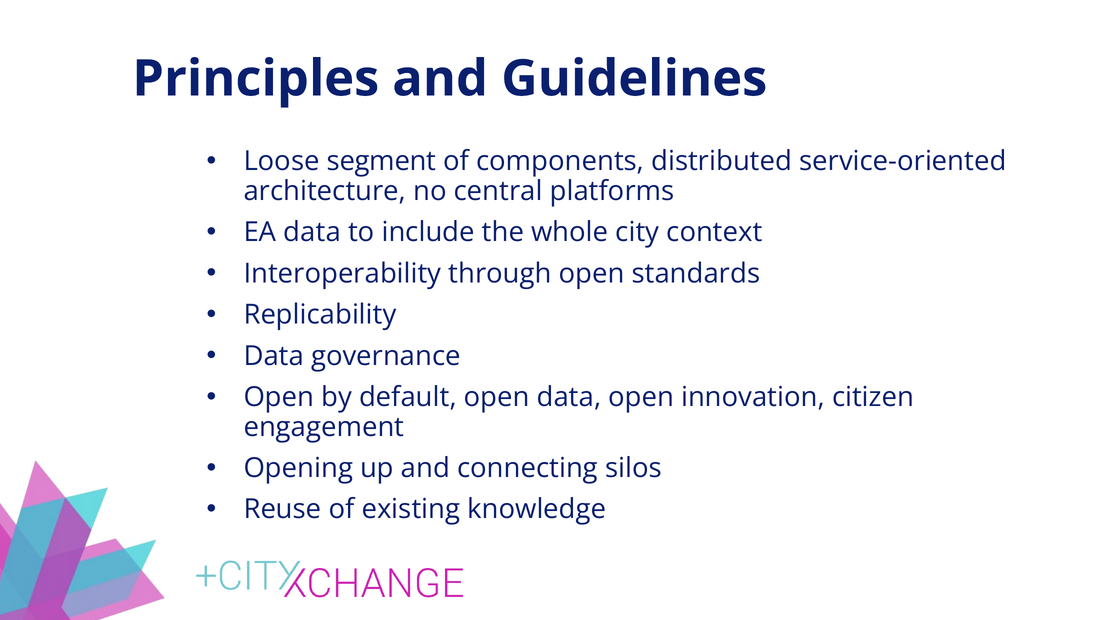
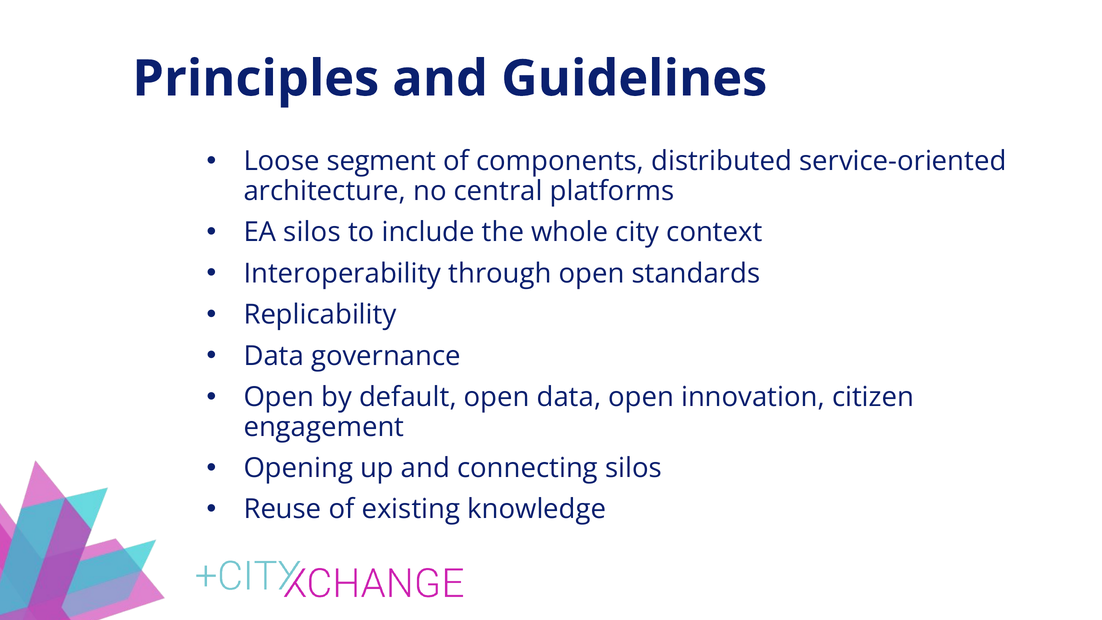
EA data: data -> silos (312, 232)
